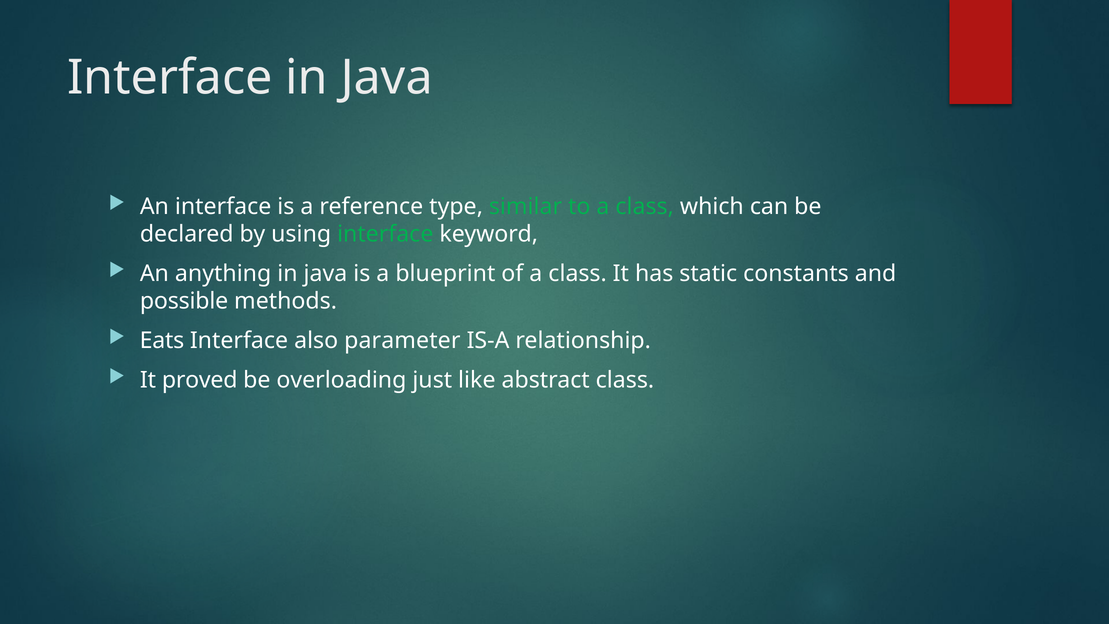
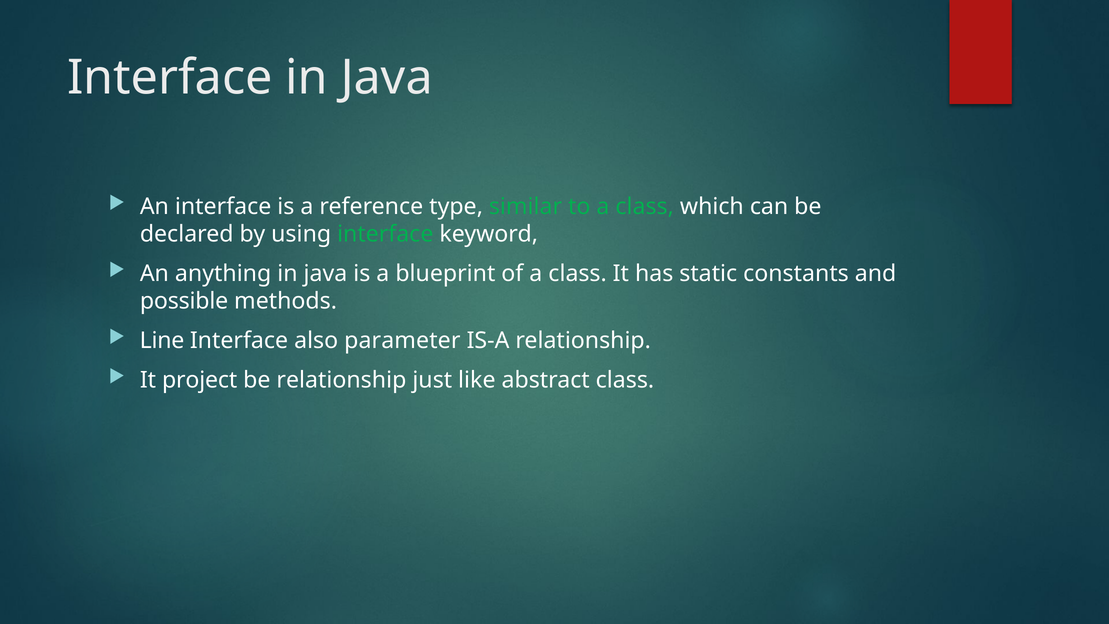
Eats: Eats -> Line (162, 340)
proved: proved -> project (200, 380)
be overloading: overloading -> relationship (341, 380)
